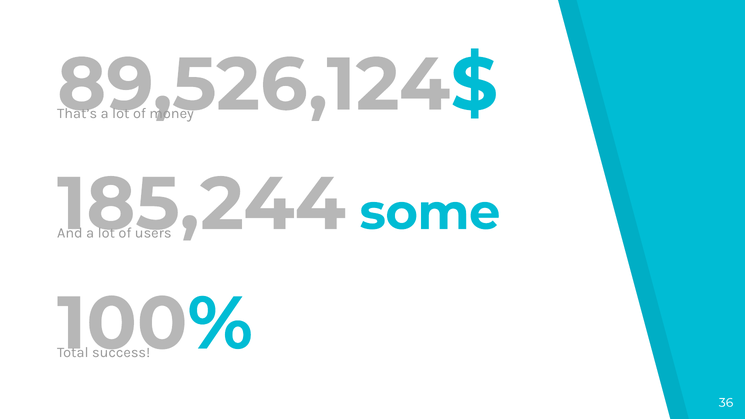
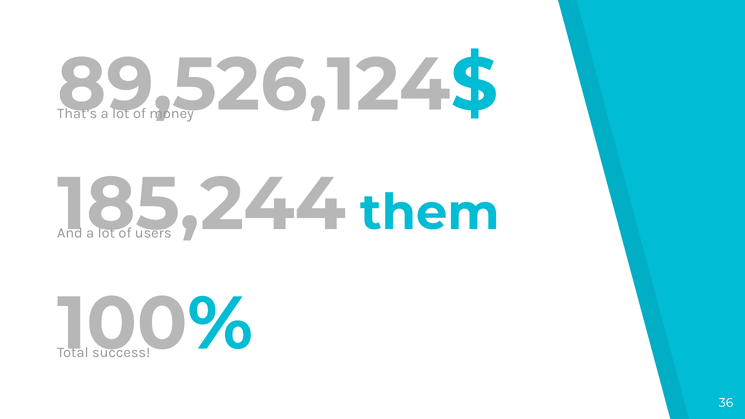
some: some -> them (430, 213)
